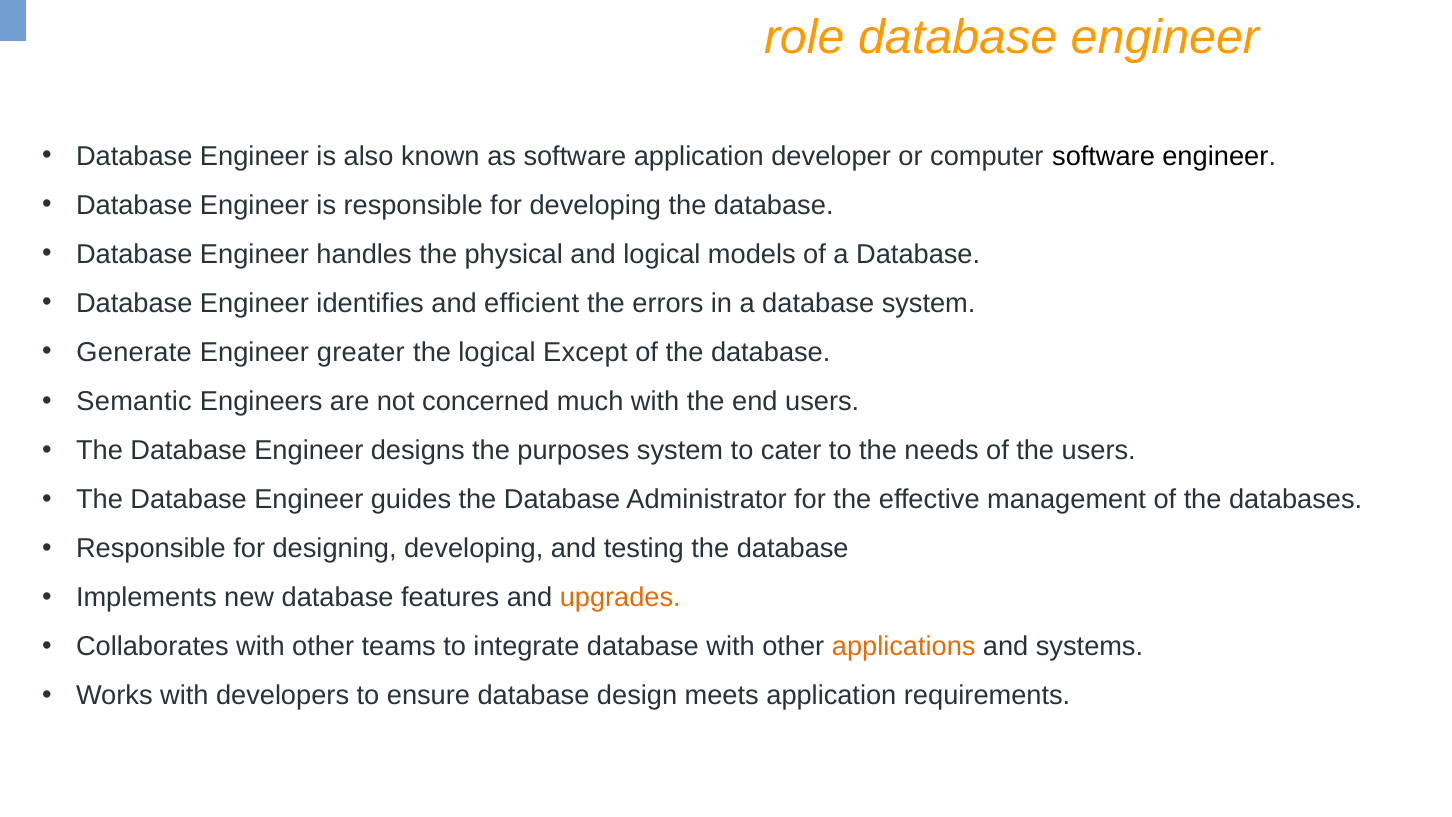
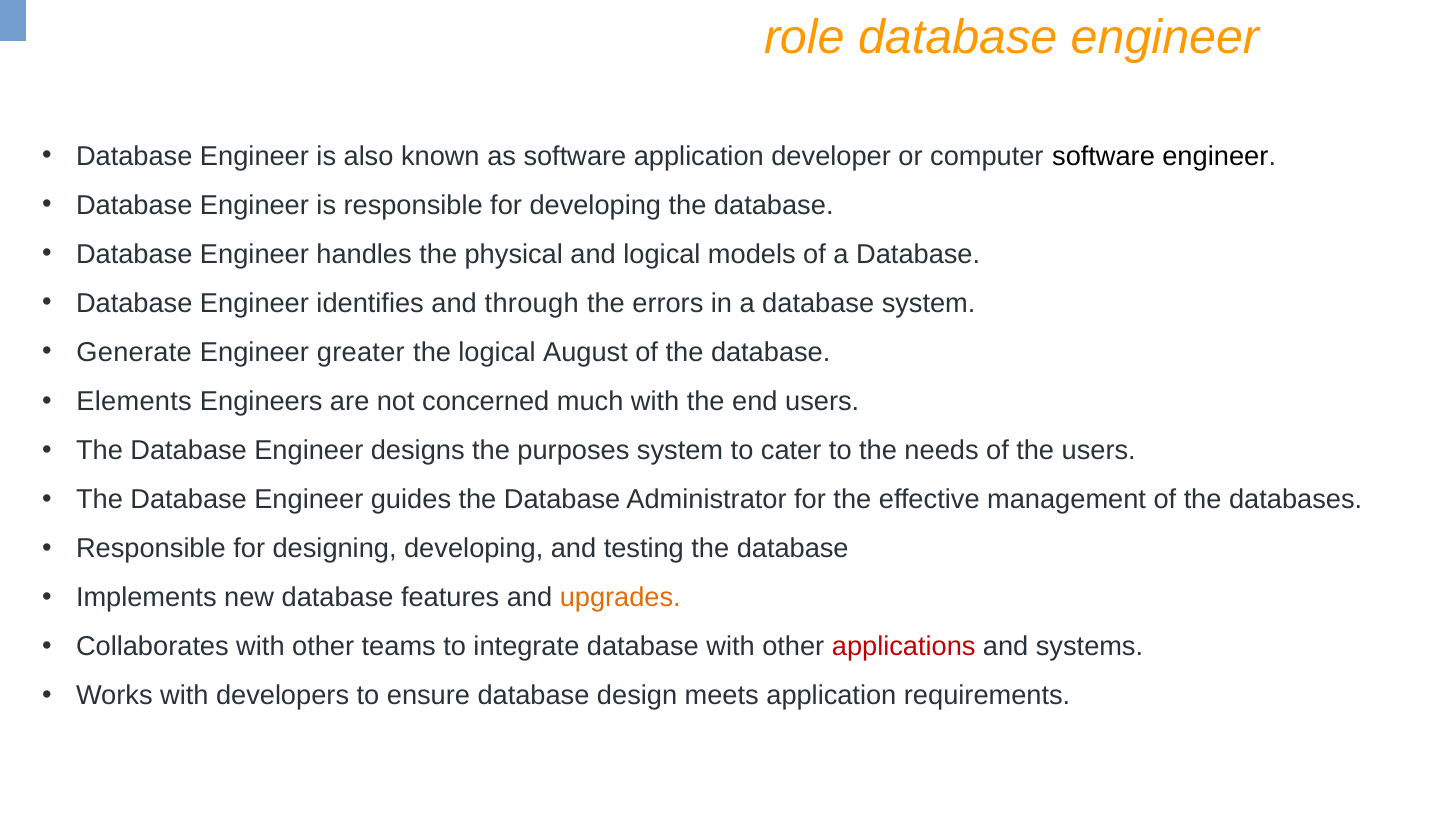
efficient: efficient -> through (532, 303)
Except: Except -> August (586, 352)
Semantic: Semantic -> Elements (134, 401)
applications colour: orange -> red (904, 646)
